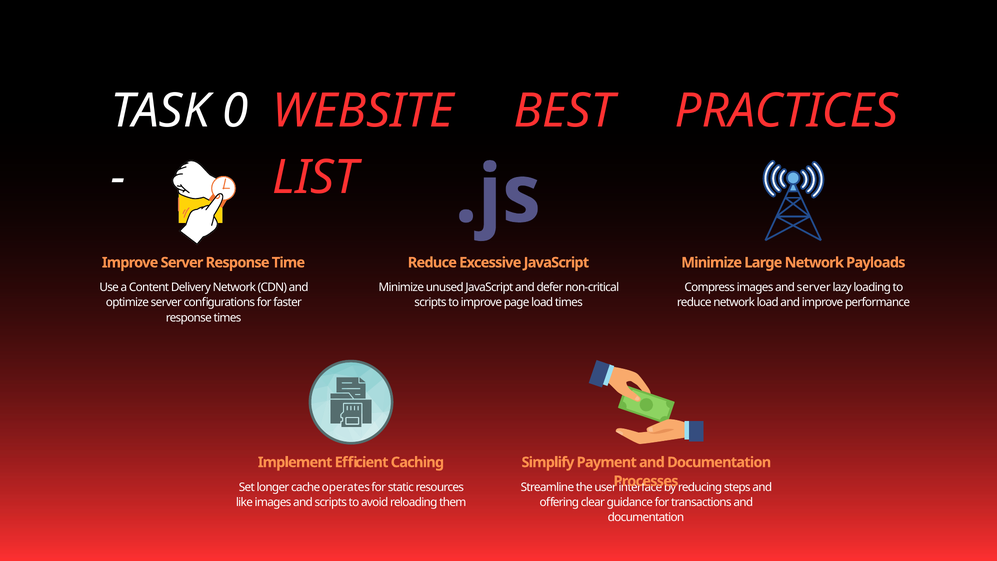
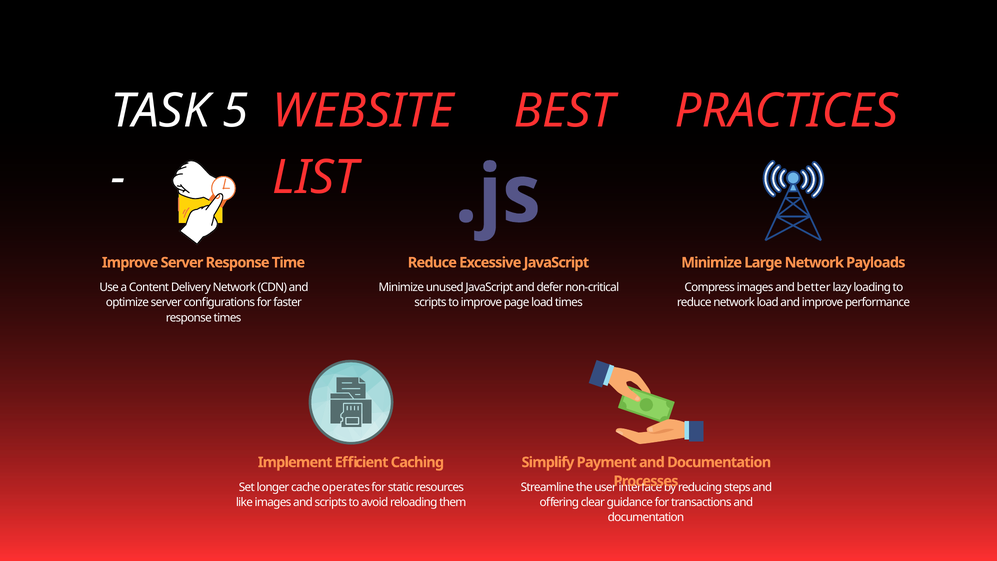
0: 0 -> 5 (235, 111)
and server: server -> better (814, 287)
